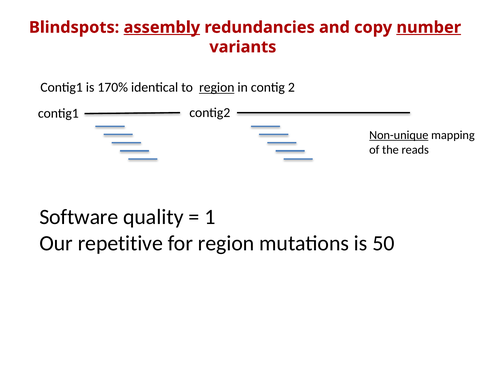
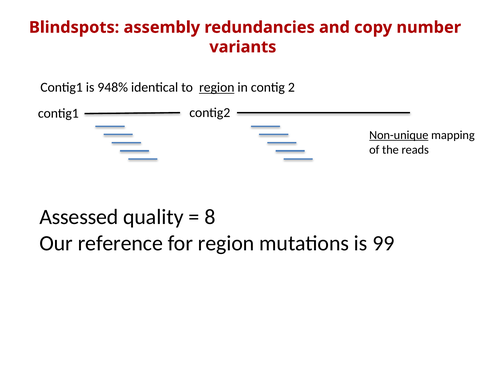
assembly underline: present -> none (162, 27)
number underline: present -> none (429, 27)
170%: 170% -> 948% (113, 88)
Software: Software -> Assessed (79, 217)
1: 1 -> 8 (210, 217)
repetitive: repetitive -> reference (120, 243)
50: 50 -> 99 (384, 243)
